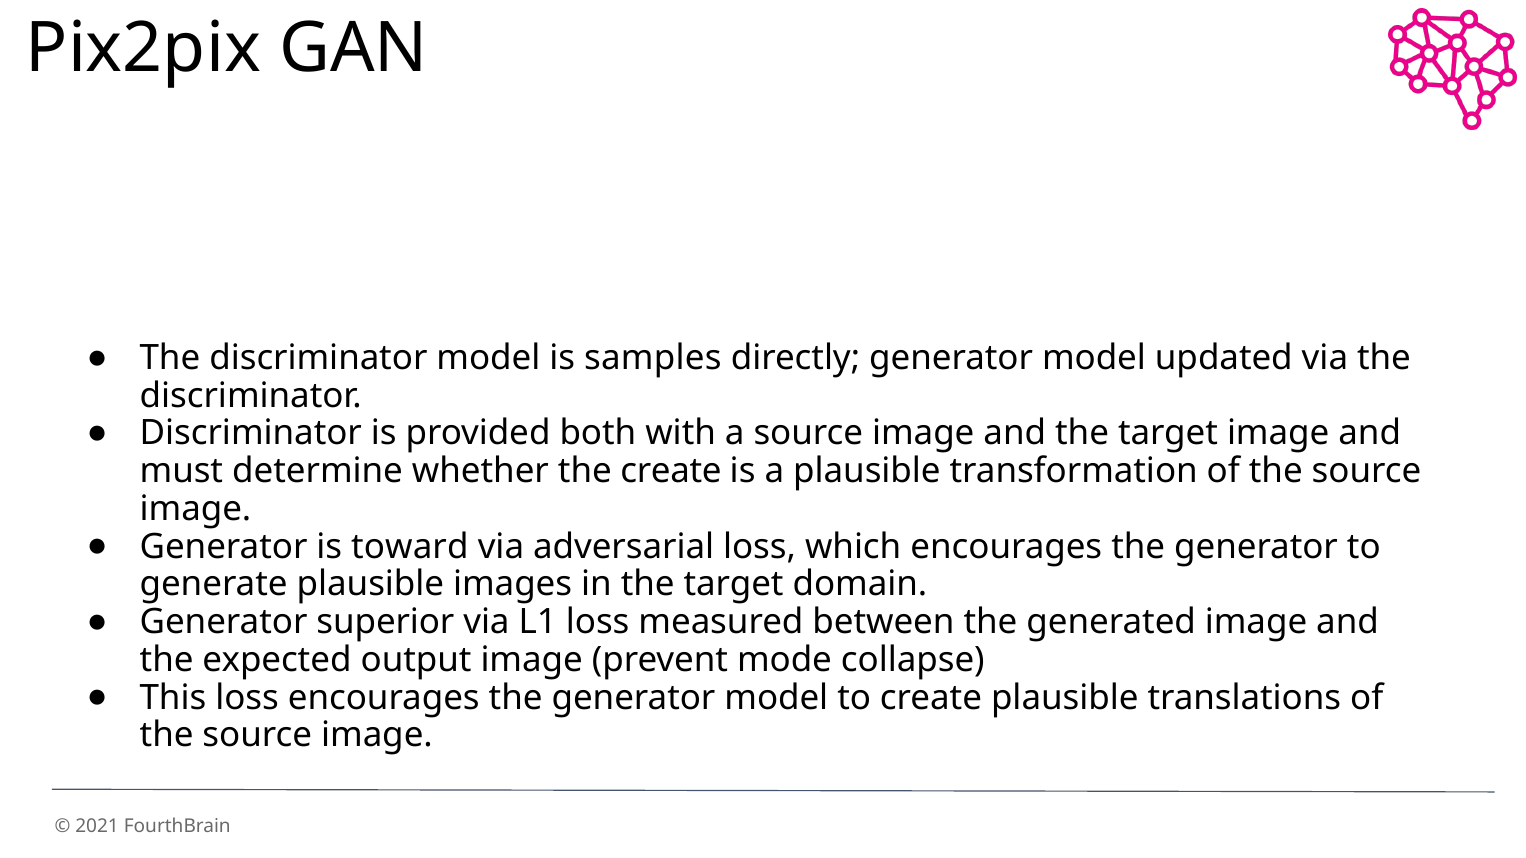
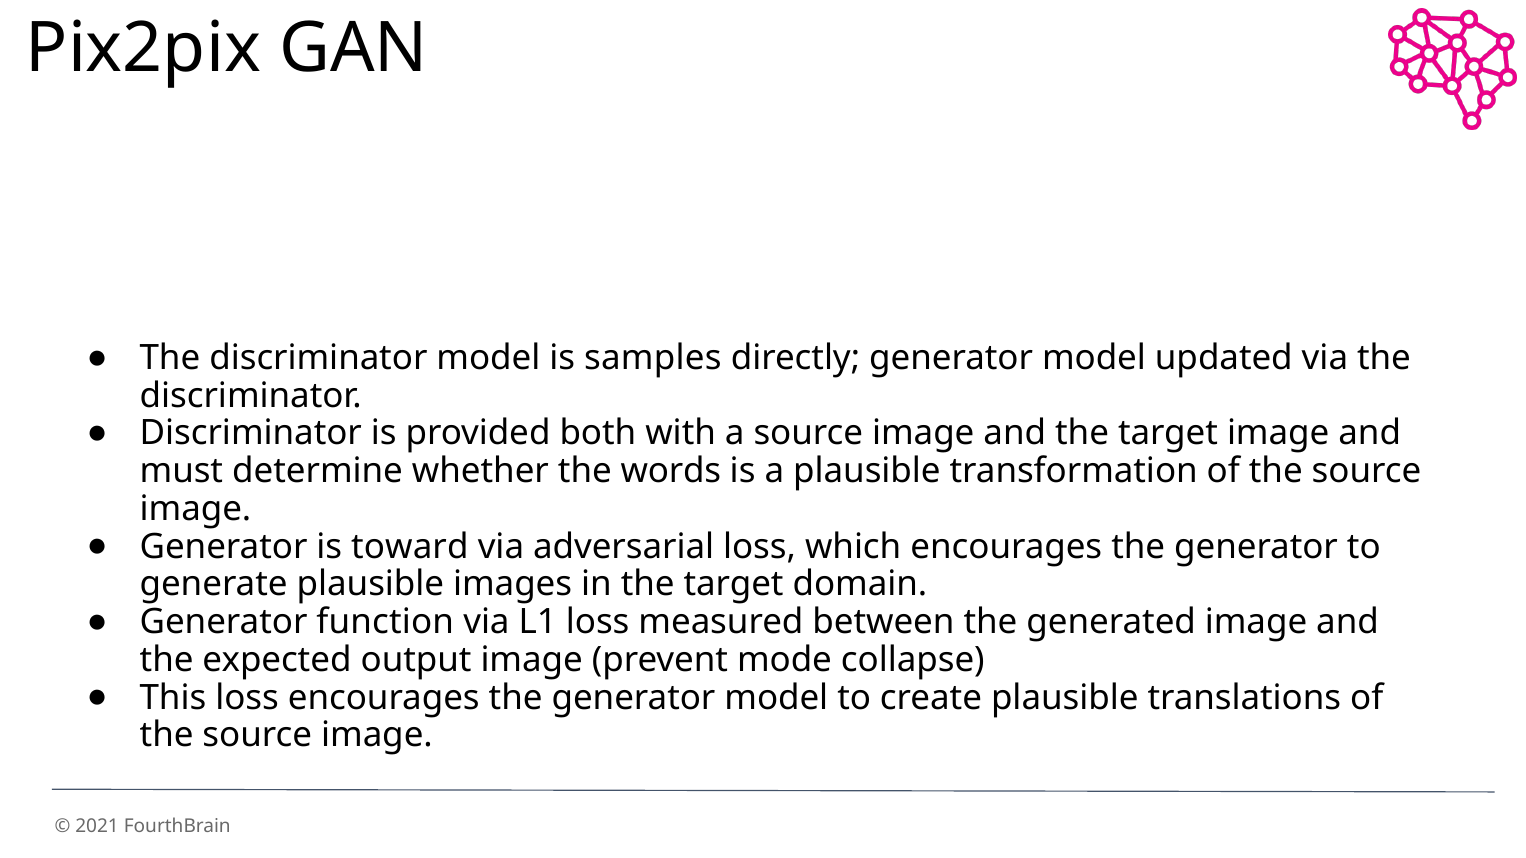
the create: create -> words (671, 471)
superior: superior -> function (385, 622)
